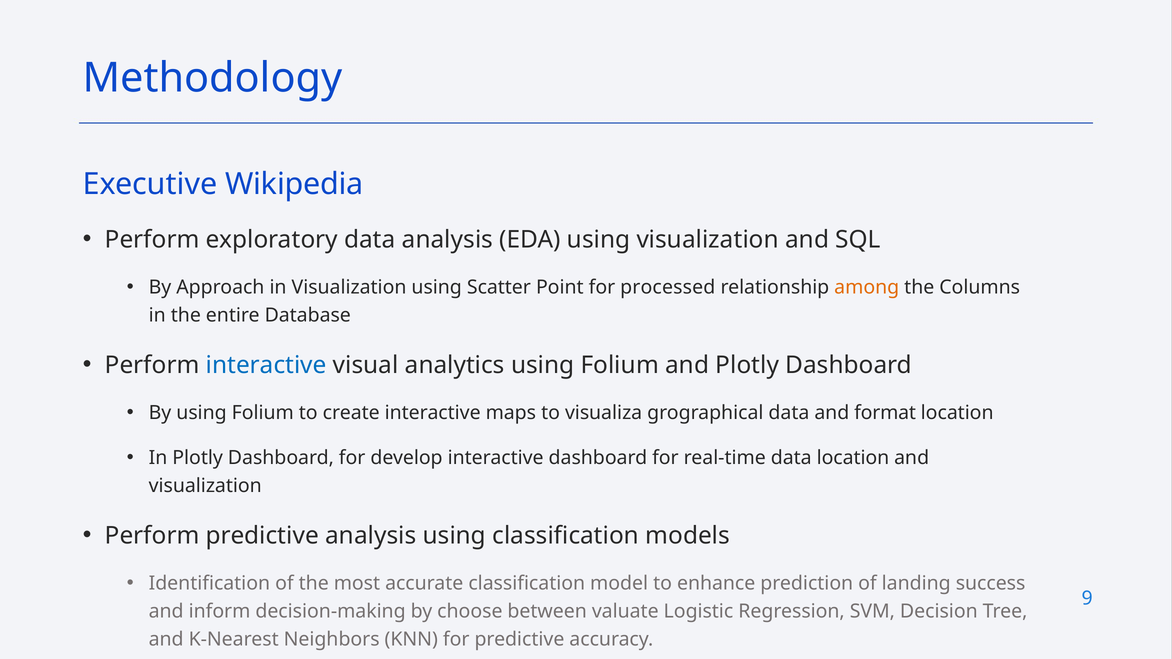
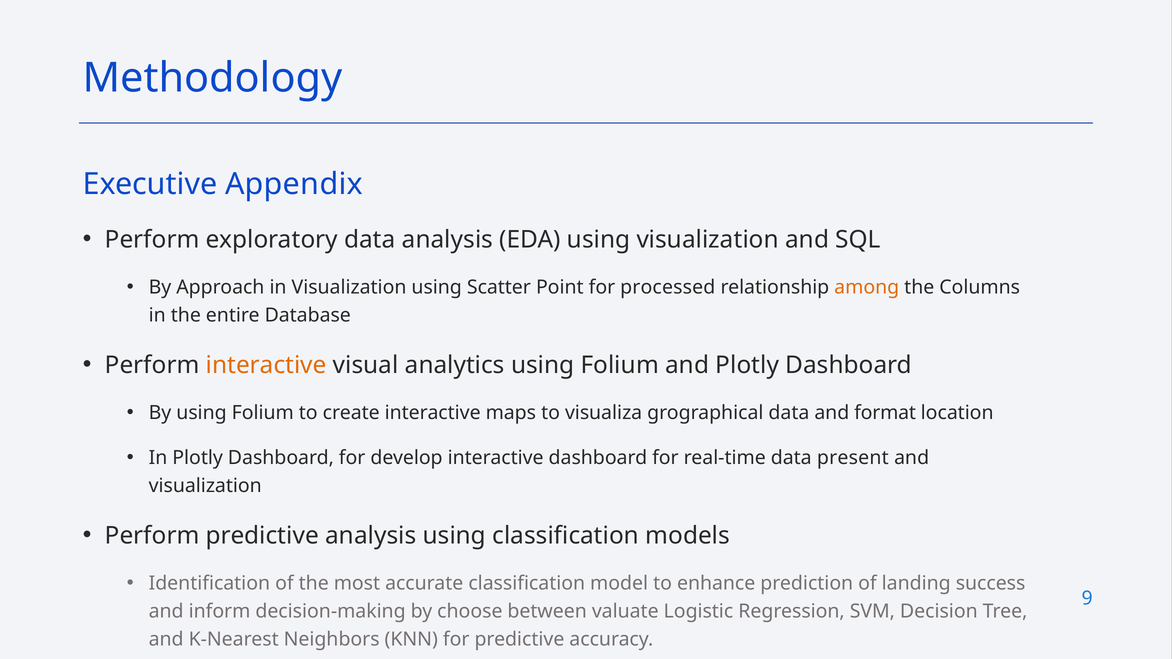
Wikipedia: Wikipedia -> Appendix (294, 184)
interactive colour: blue -> orange (266, 365)
data location: location -> present (853, 458)
